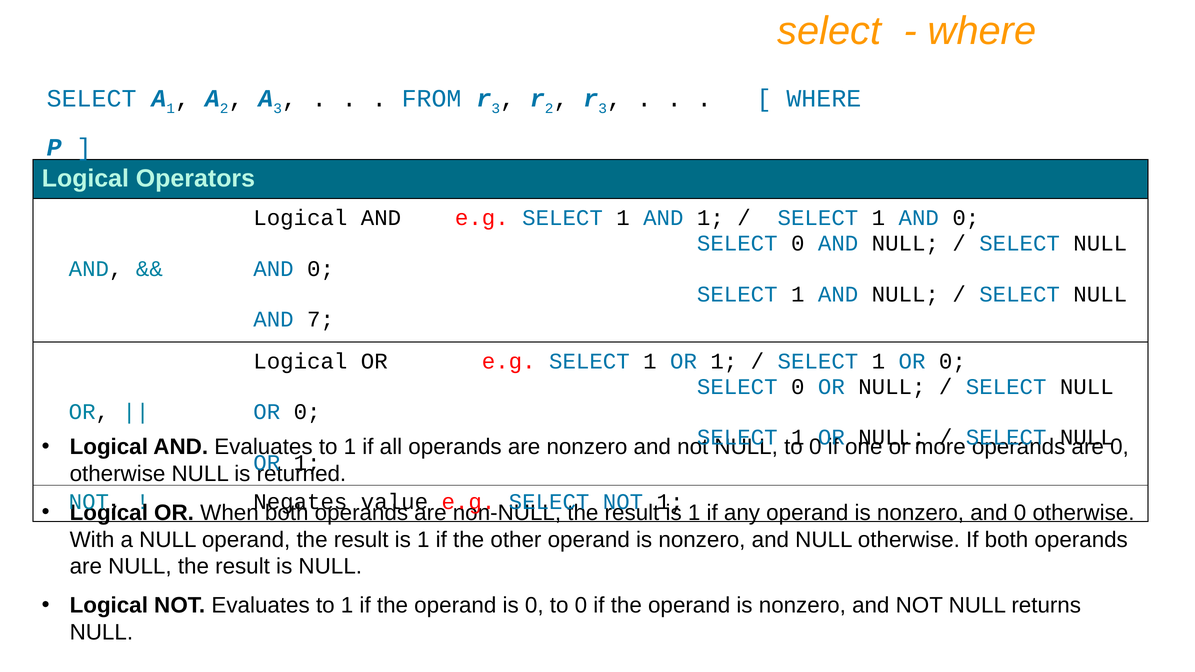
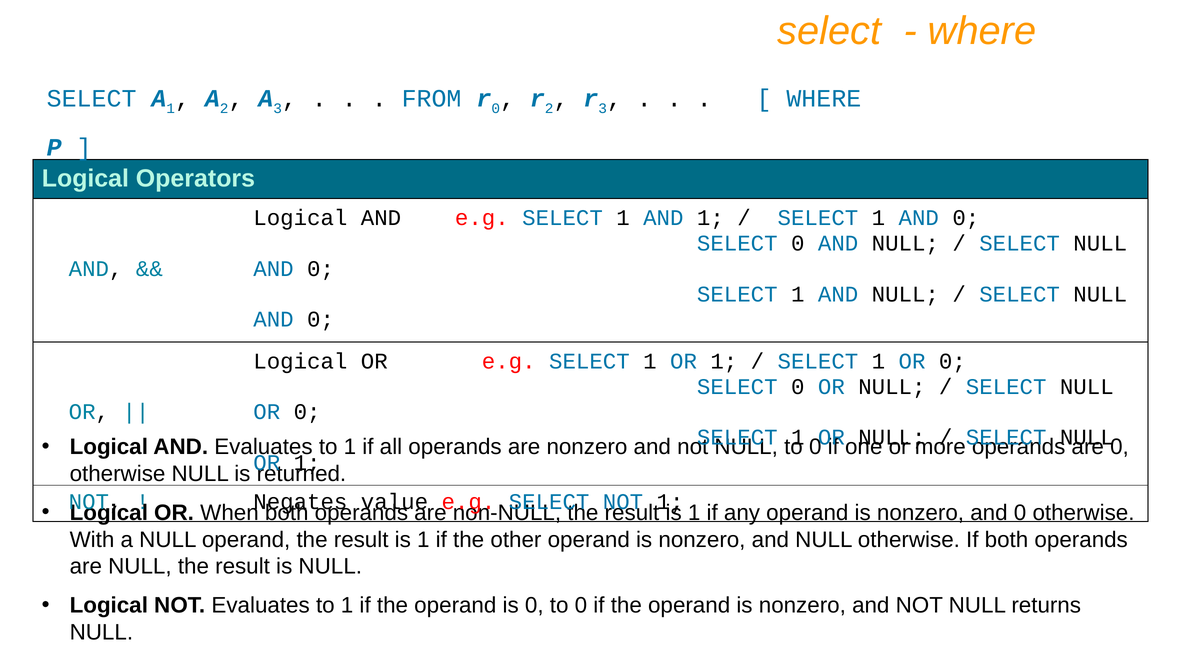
3: 3 -> 0 (496, 108)
7: 7 -> 0 (321, 320)
